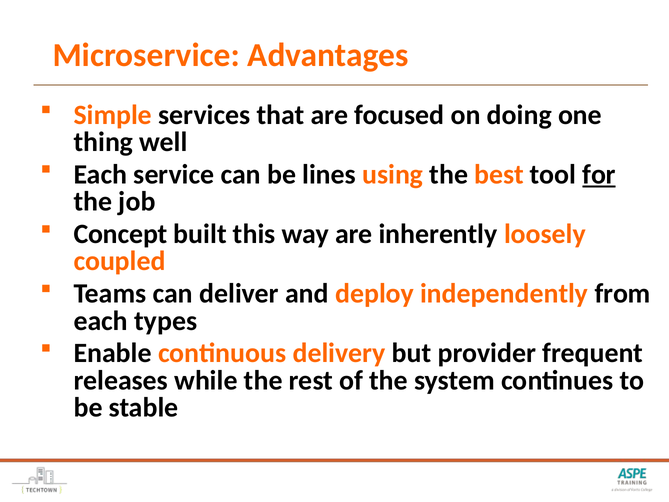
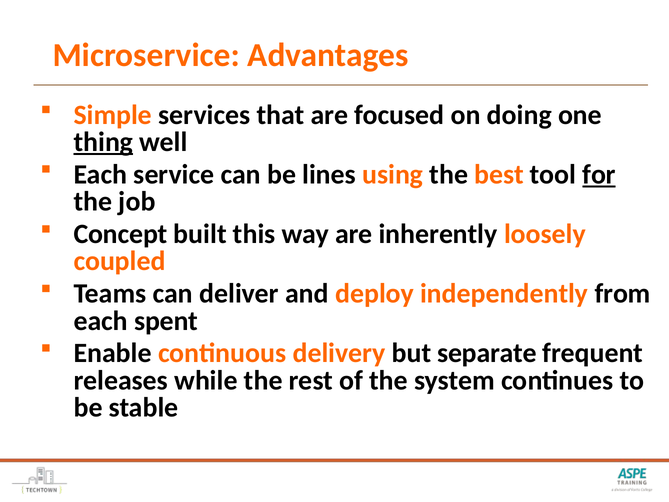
thing underline: none -> present (103, 142)
types: types -> spent (166, 321)
provider: provider -> separate (487, 353)
